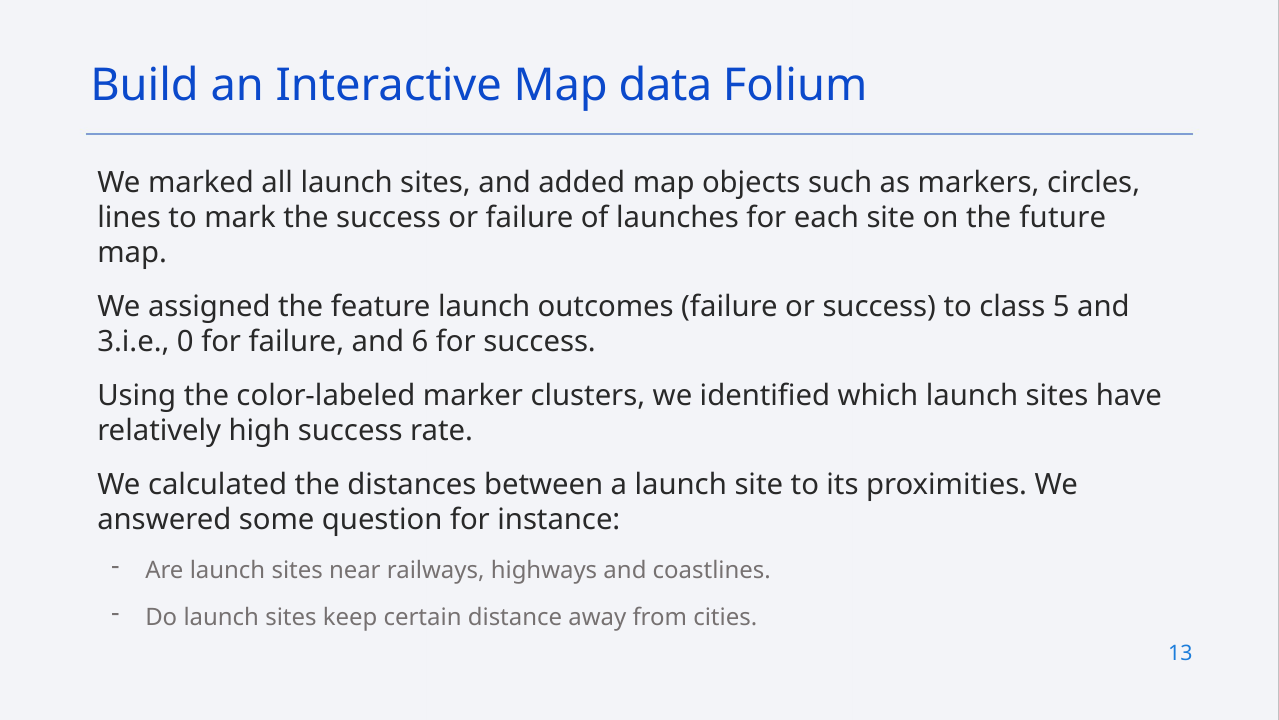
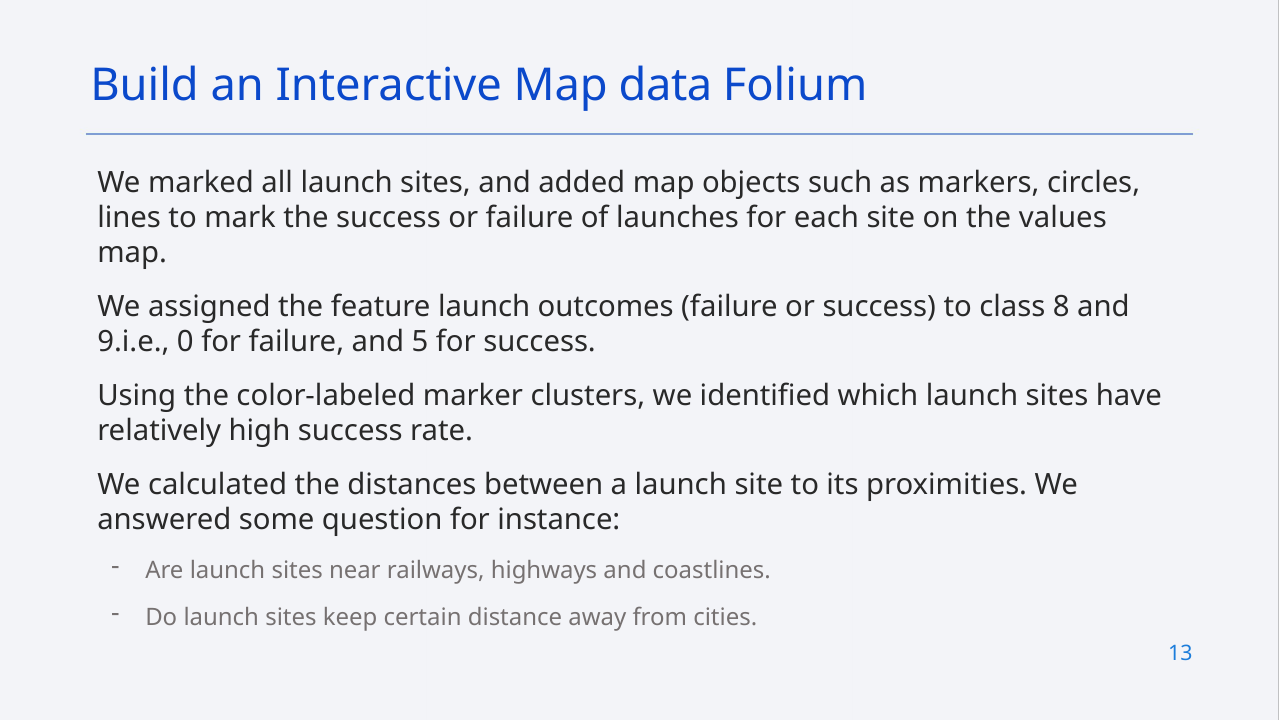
future: future -> values (1063, 218)
5: 5 -> 8 (1061, 306)
3.i.e: 3.i.e -> 9.i.e (133, 342)
6: 6 -> 5 (420, 342)
